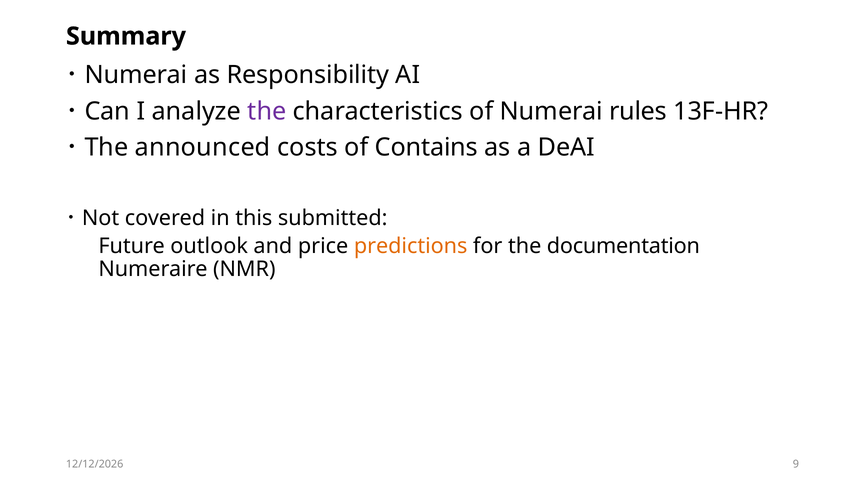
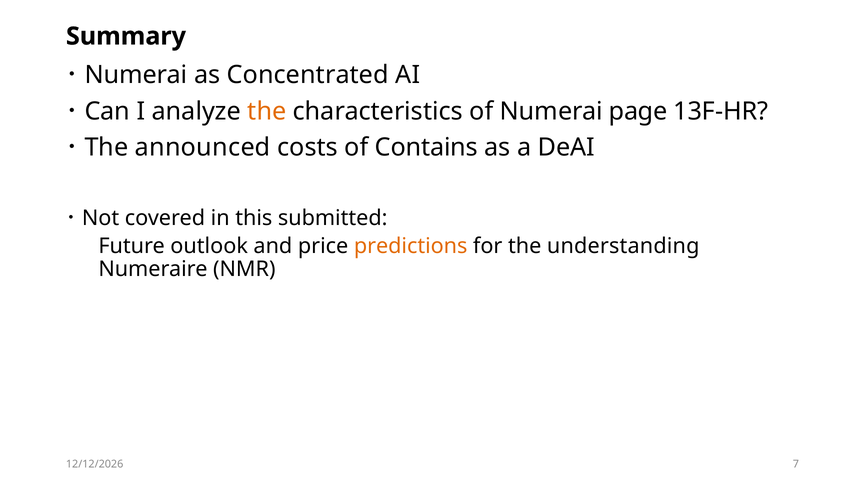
Responsibility: Responsibility -> Concentrated (308, 75)
the colour: purple -> orange (267, 111)
rules: rules -> page (638, 111)
documentation: documentation -> understanding (623, 246)
9: 9 -> 7 (796, 464)
